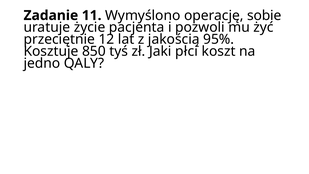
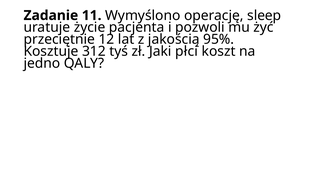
sobie: sobie -> sleep (264, 15)
850: 850 -> 312 (94, 51)
